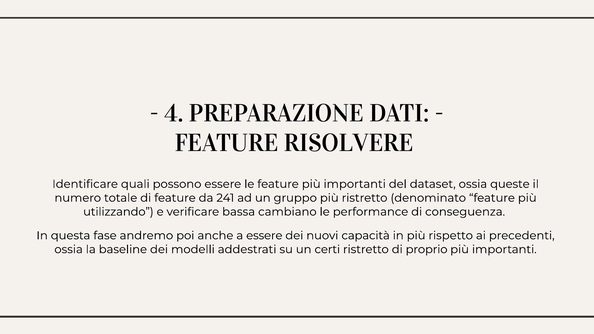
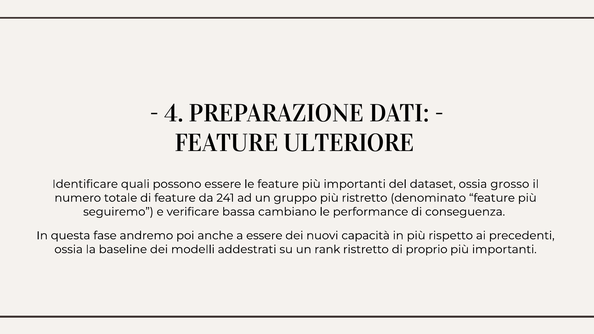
RISOLVERE: RISOLVERE -> ULTERIORE (349, 143)
queste: queste -> grosso (510, 184)
utilizzando: utilizzando -> seguiremo (118, 212)
certi: certi -> rank (327, 249)
